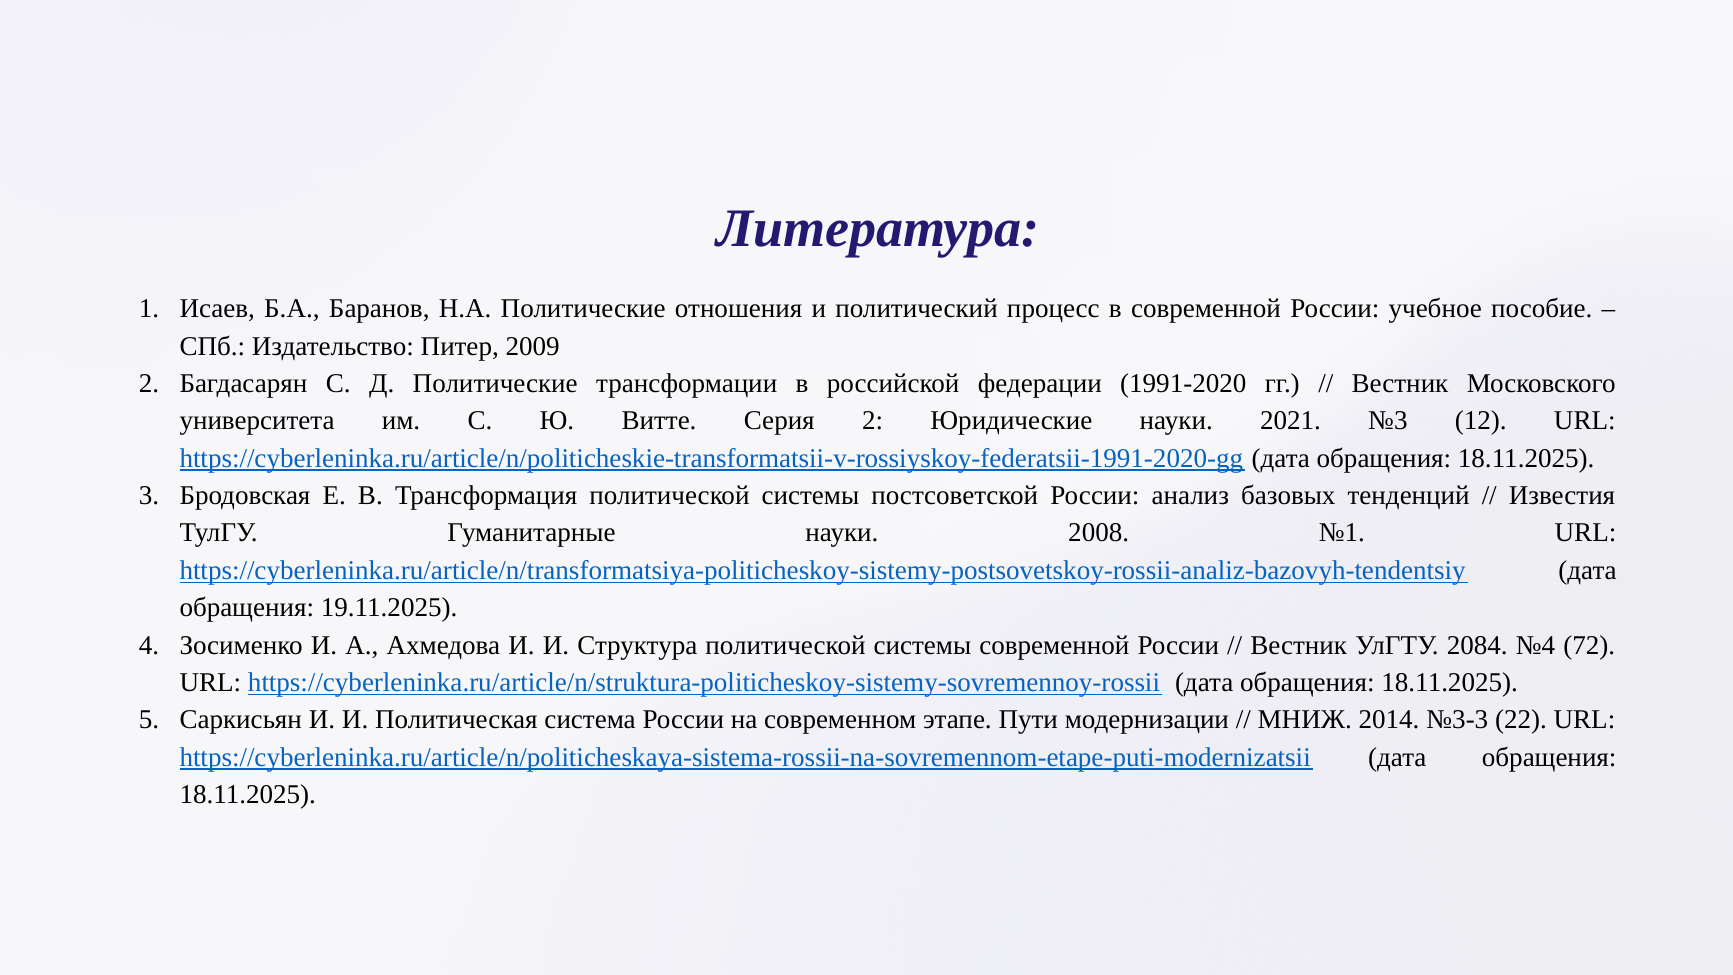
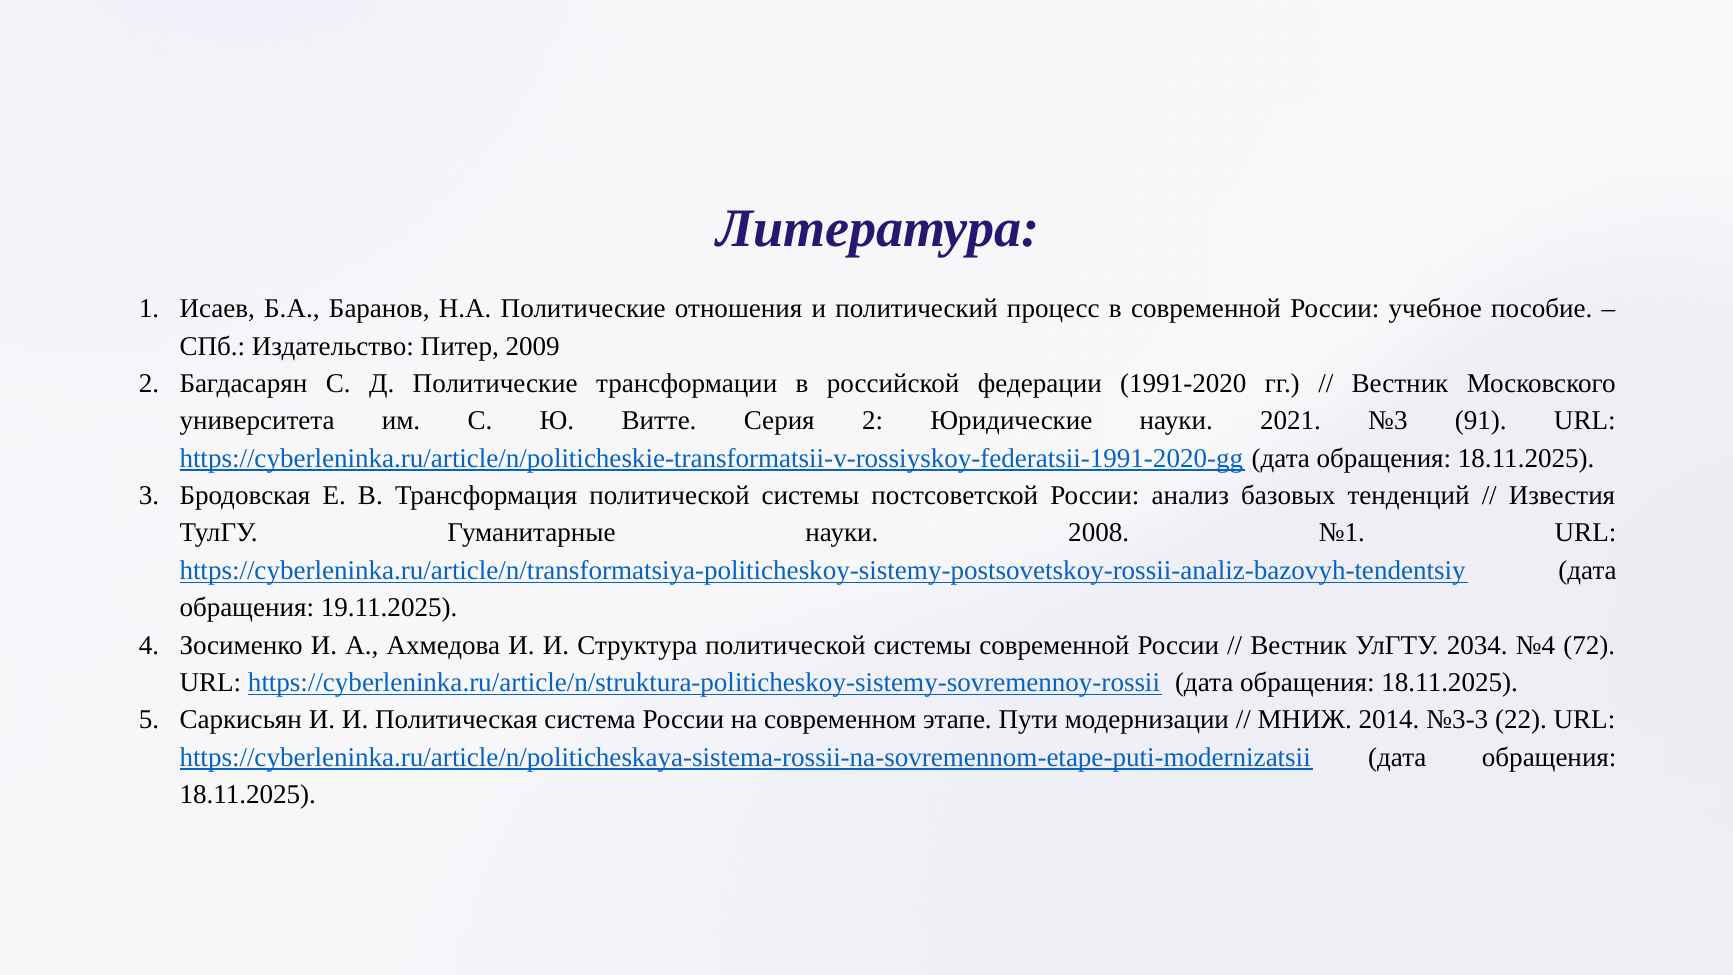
12: 12 -> 91 (1481, 421)
2084: 2084 -> 2034 (1477, 645)
